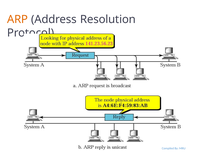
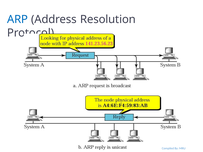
ARP colour: orange -> blue (18, 19)
